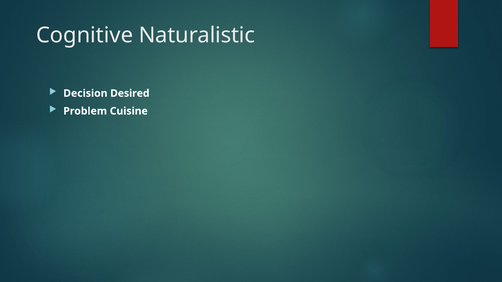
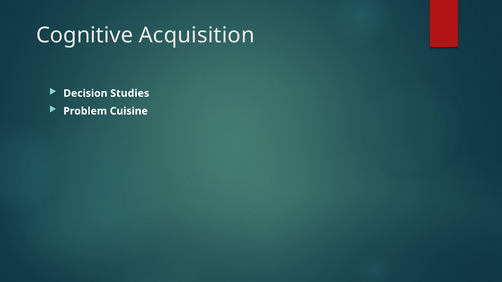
Naturalistic: Naturalistic -> Acquisition (197, 35)
Desired: Desired -> Studies (130, 93)
